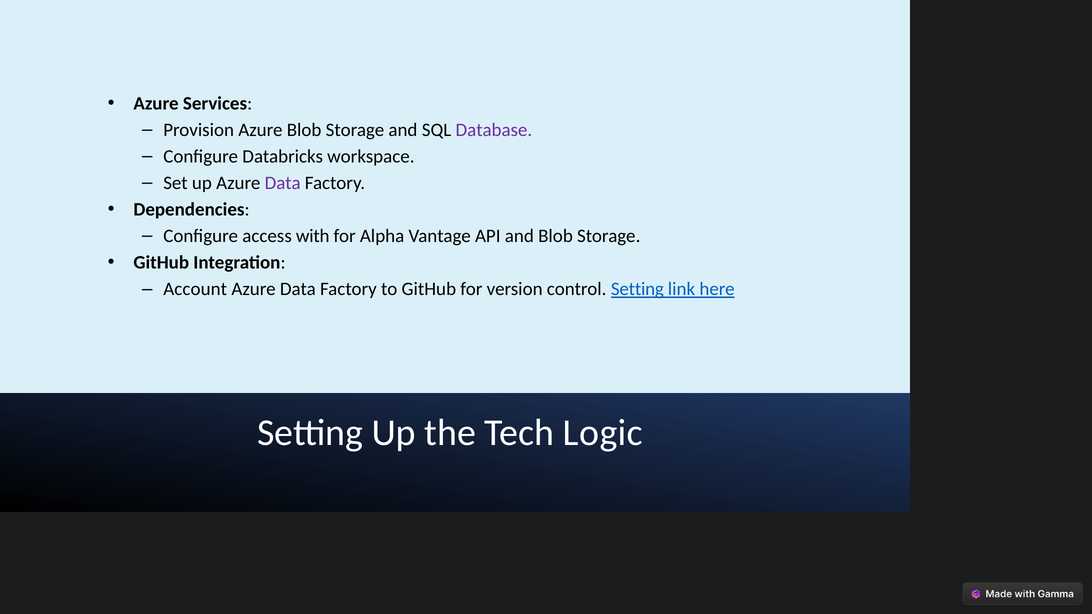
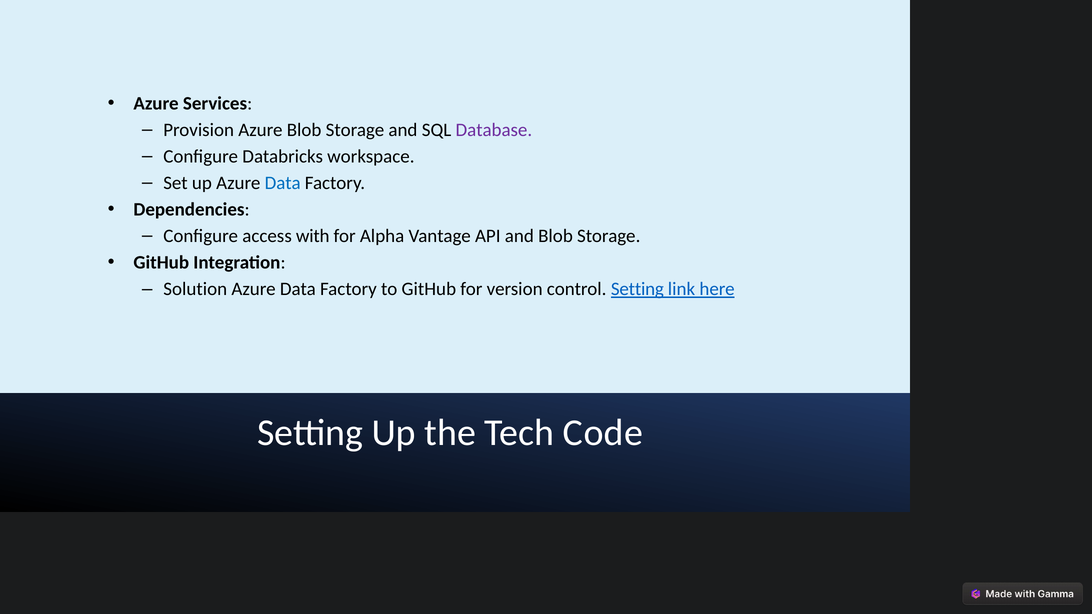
Data colour: purple -> blue (283, 183)
Account: Account -> Solution (195, 289)
Logic: Logic -> Code (603, 433)
